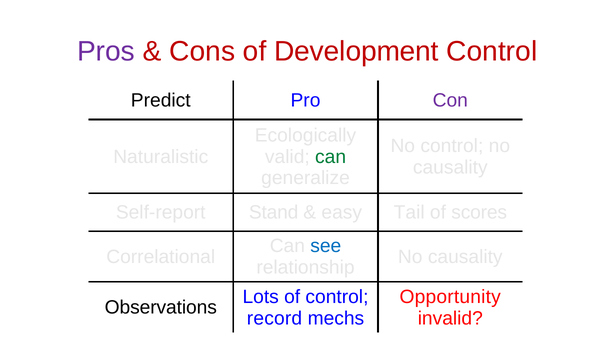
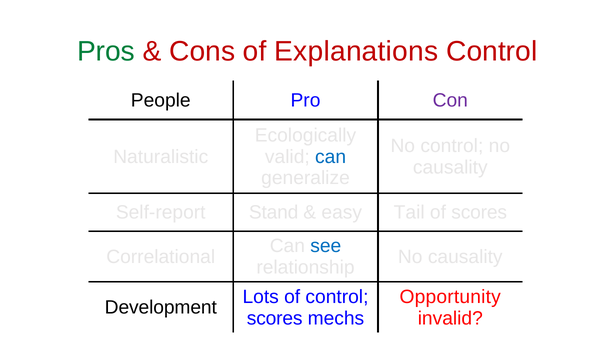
Pros colour: purple -> green (106, 52)
Development: Development -> Explanations (356, 52)
Predict: Predict -> People (161, 100)
can colour: green -> blue (331, 157)
Observations: Observations -> Development (161, 307)
record: record -> scores (275, 318)
